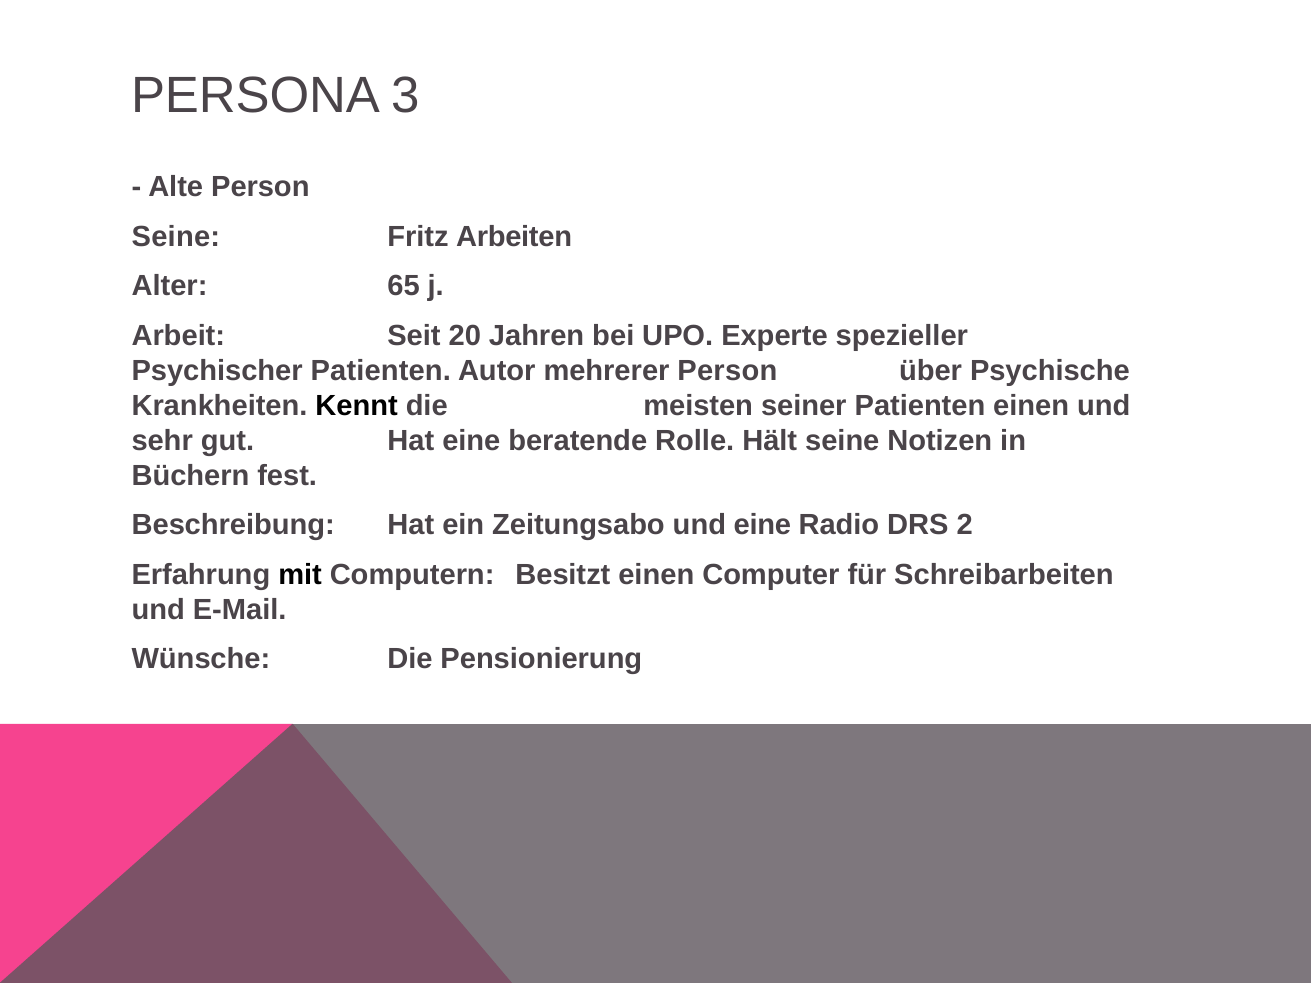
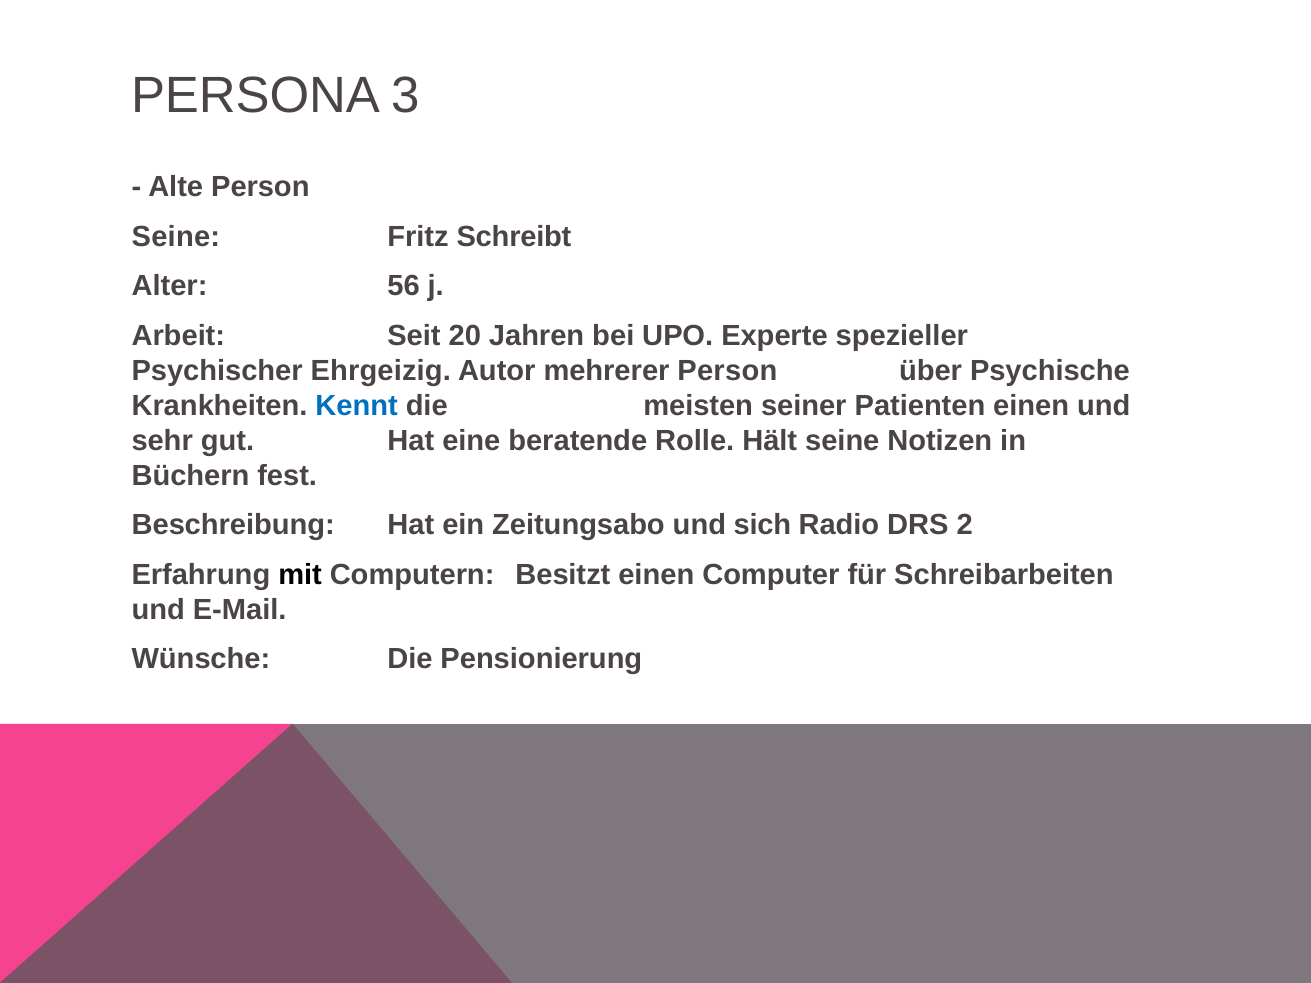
Arbeiten: Arbeiten -> Schreibt (514, 237)
65: 65 -> 56 (404, 286)
Psychischer Patienten: Patienten -> Ehrgeizig (381, 371)
Kennt colour: black -> blue (357, 406)
und eine: eine -> sich (762, 525)
